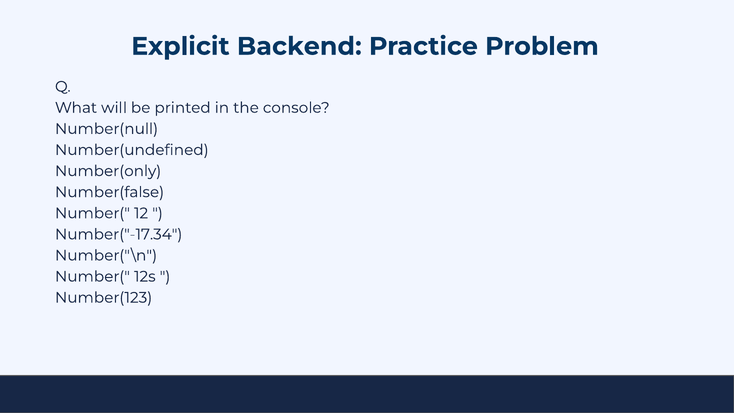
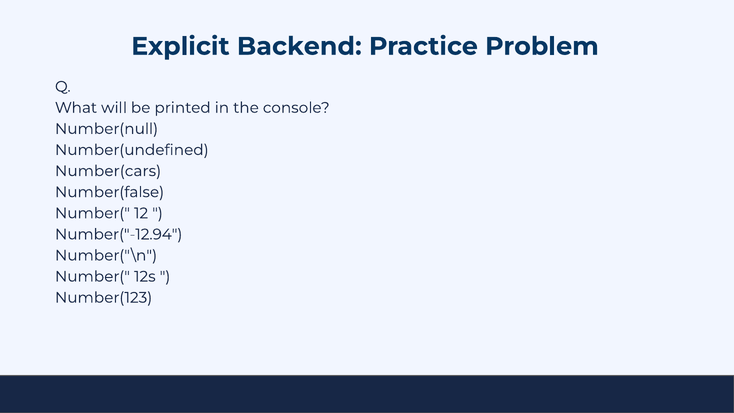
Number(only: Number(only -> Number(cars (108, 171)
Number("-17.34: Number("-17.34 -> Number("-12.94 (119, 234)
